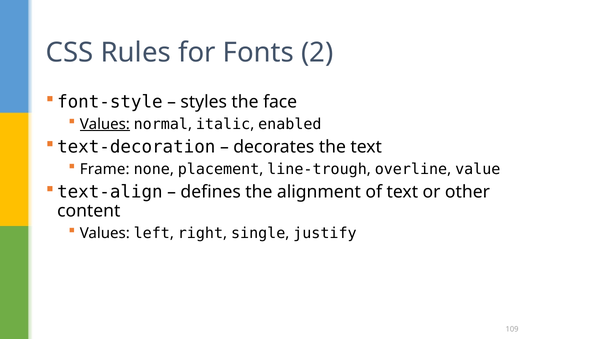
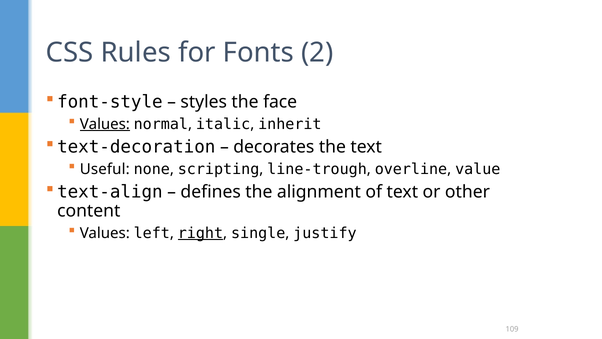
enabled: enabled -> inherit (290, 124)
Frame: Frame -> Useful (105, 169)
placement: placement -> scripting (219, 169)
right underline: none -> present (200, 233)
